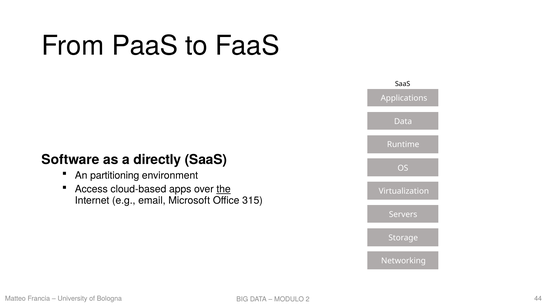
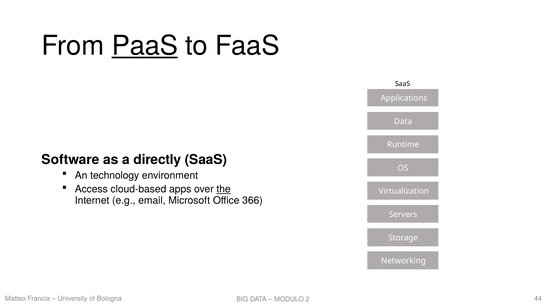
PaaS underline: none -> present (145, 46)
partitioning: partitioning -> technology (115, 175)
315: 315 -> 366 (252, 200)
